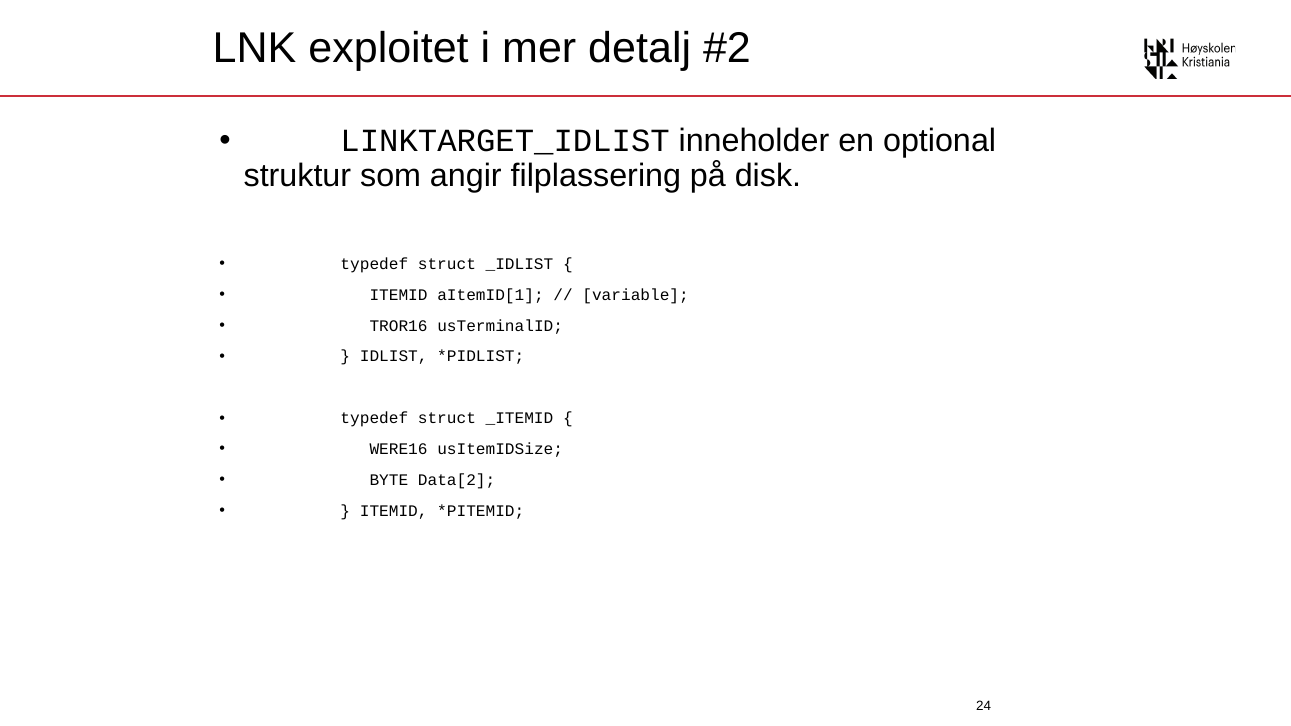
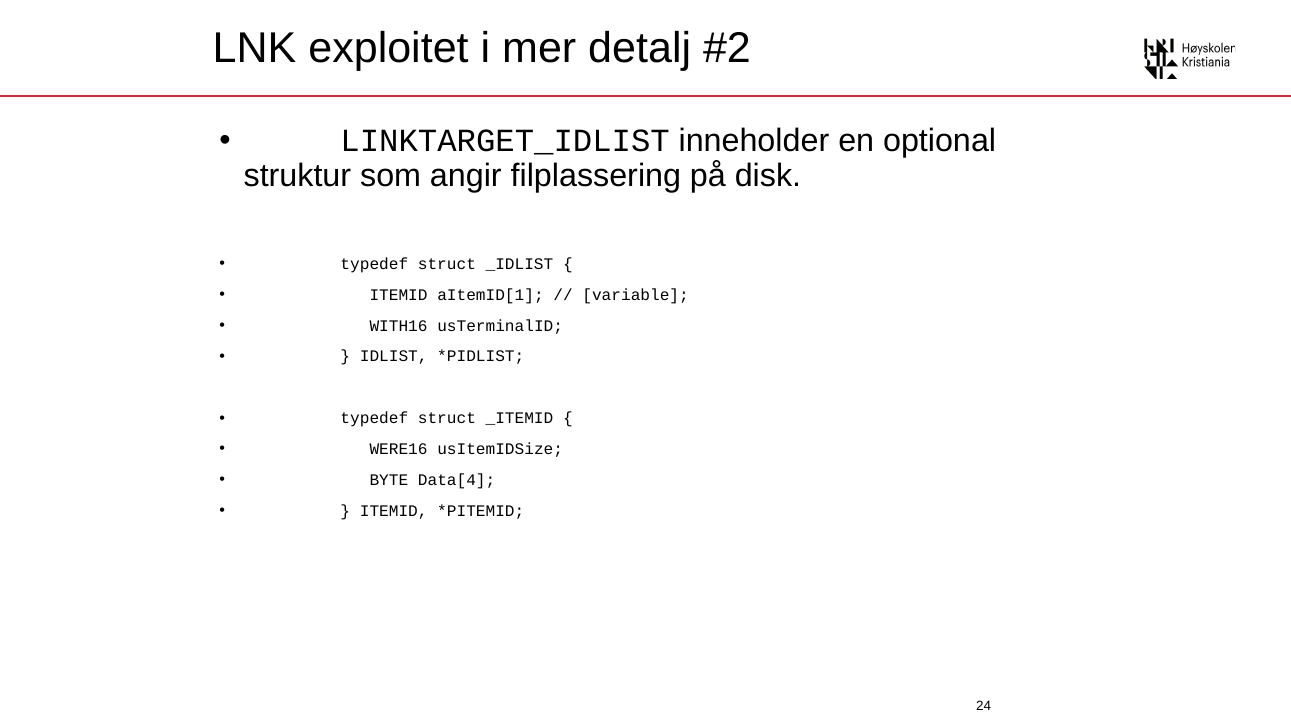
TROR16: TROR16 -> WITH16 (399, 326)
Data[2: Data[2 -> Data[4 (457, 480)
